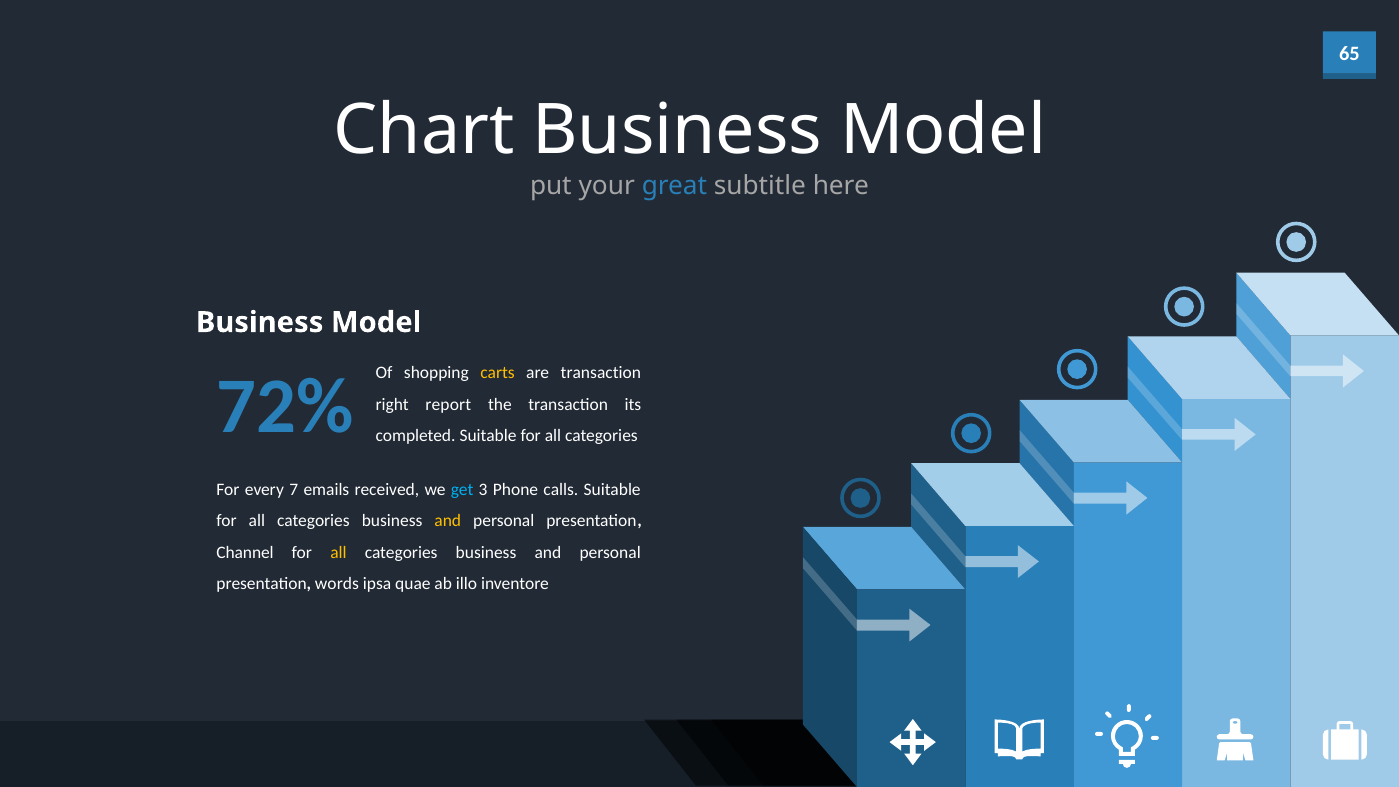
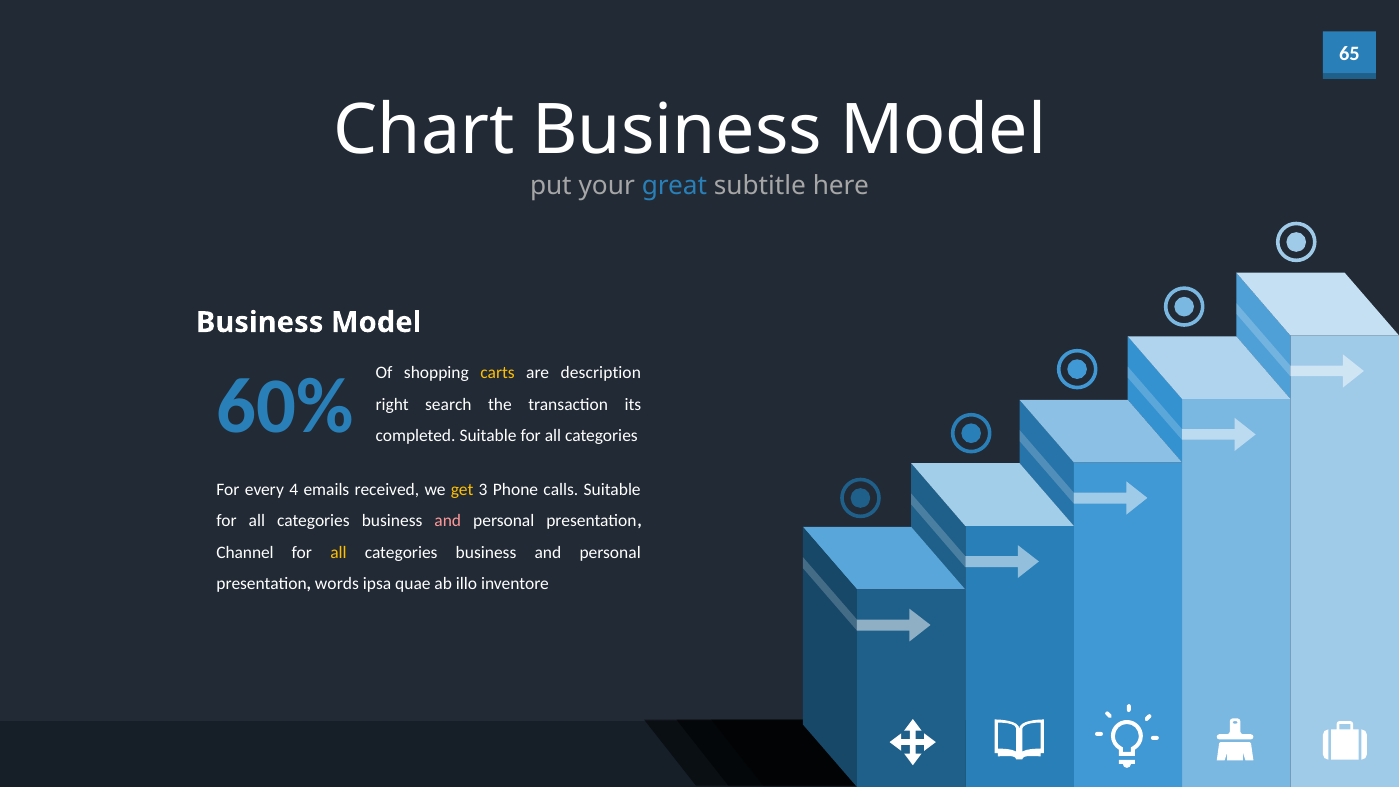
are transaction: transaction -> description (601, 373)
72%: 72% -> 60% (285, 407)
report: report -> search (448, 405)
7: 7 -> 4 (294, 490)
get colour: light blue -> yellow (462, 490)
and colour: yellow -> pink (448, 521)
